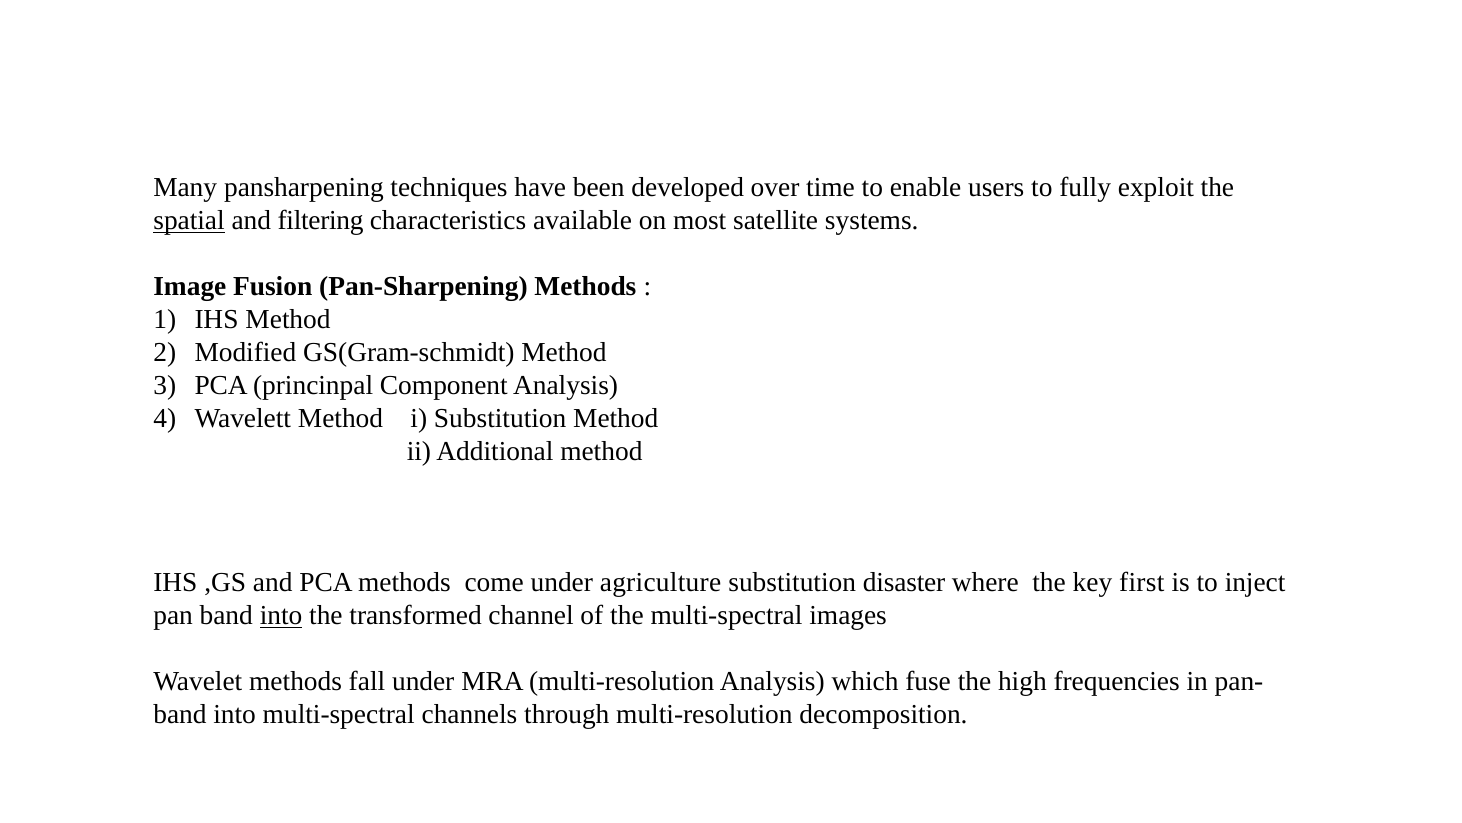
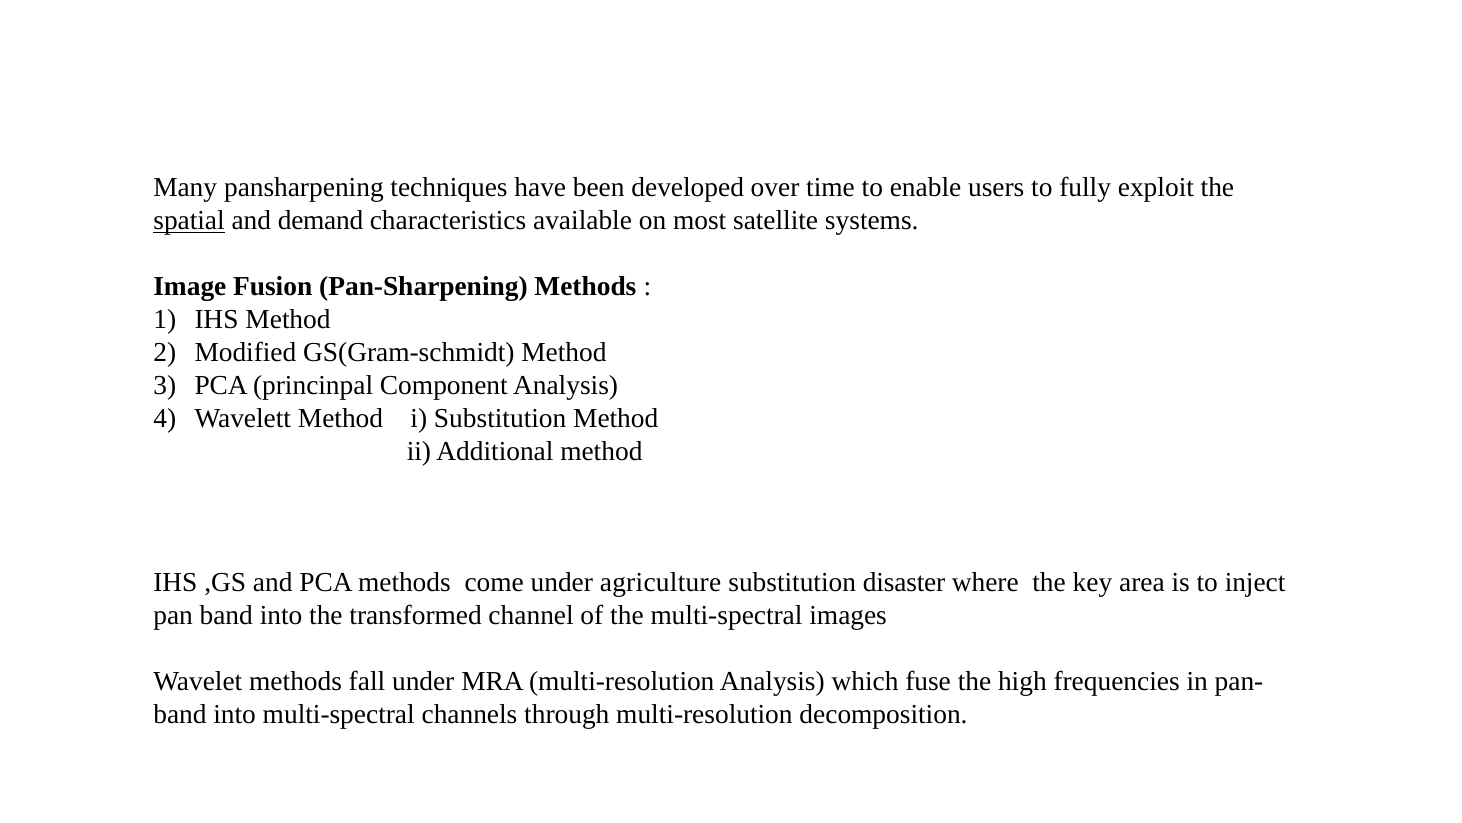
filtering: filtering -> demand (321, 221)
first: first -> area (1142, 582)
into underline: present -> none (281, 615)
